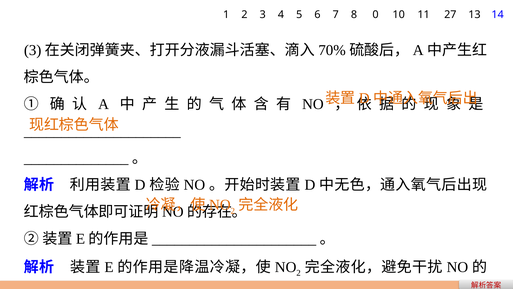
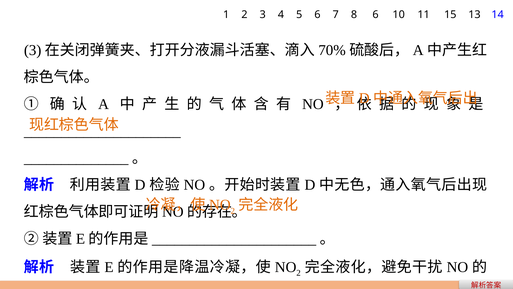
8 0: 0 -> 6 (376, 15)
27: 27 -> 15 (450, 15)
